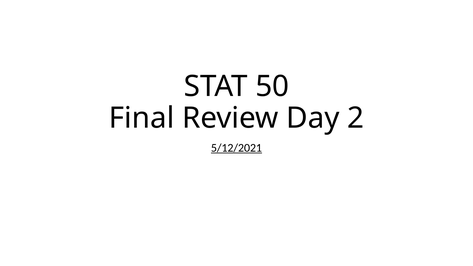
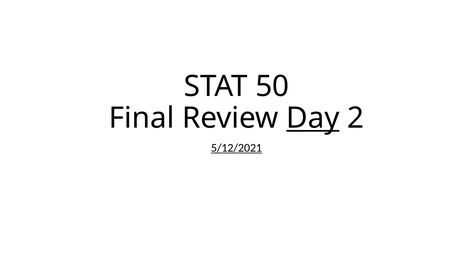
Day underline: none -> present (313, 118)
